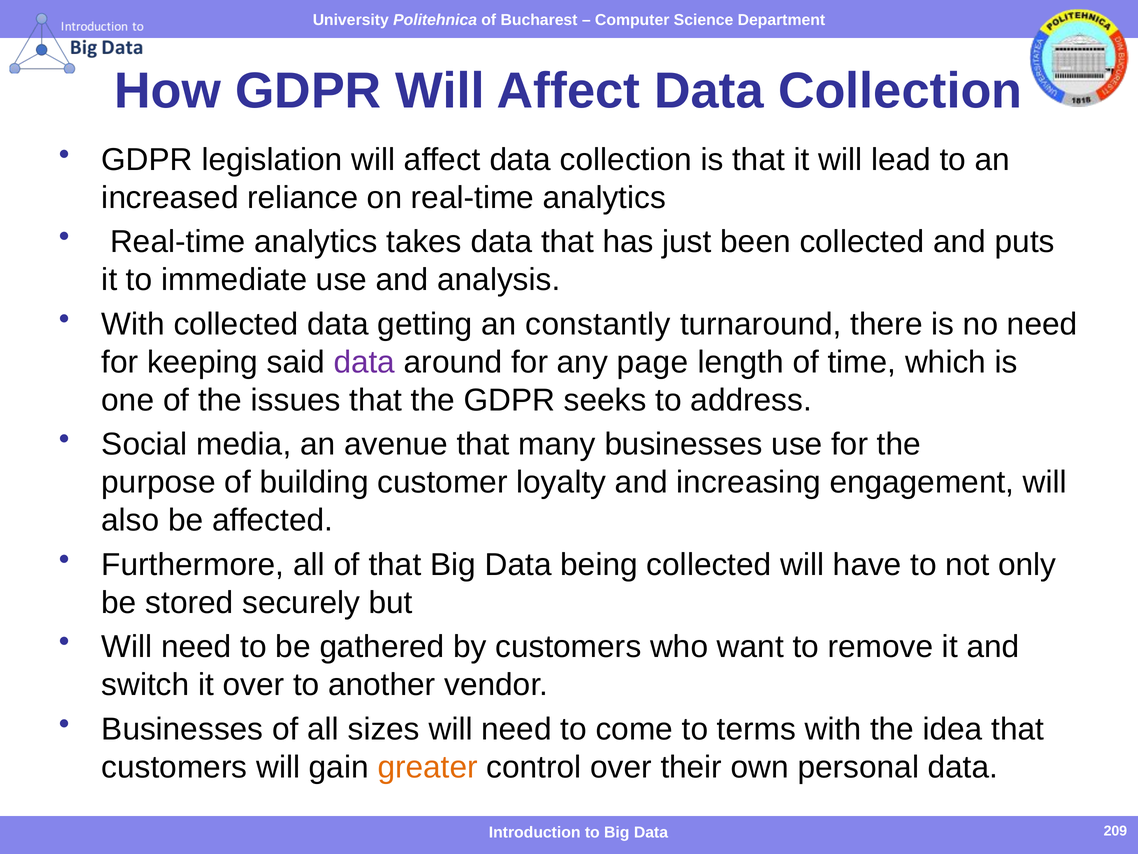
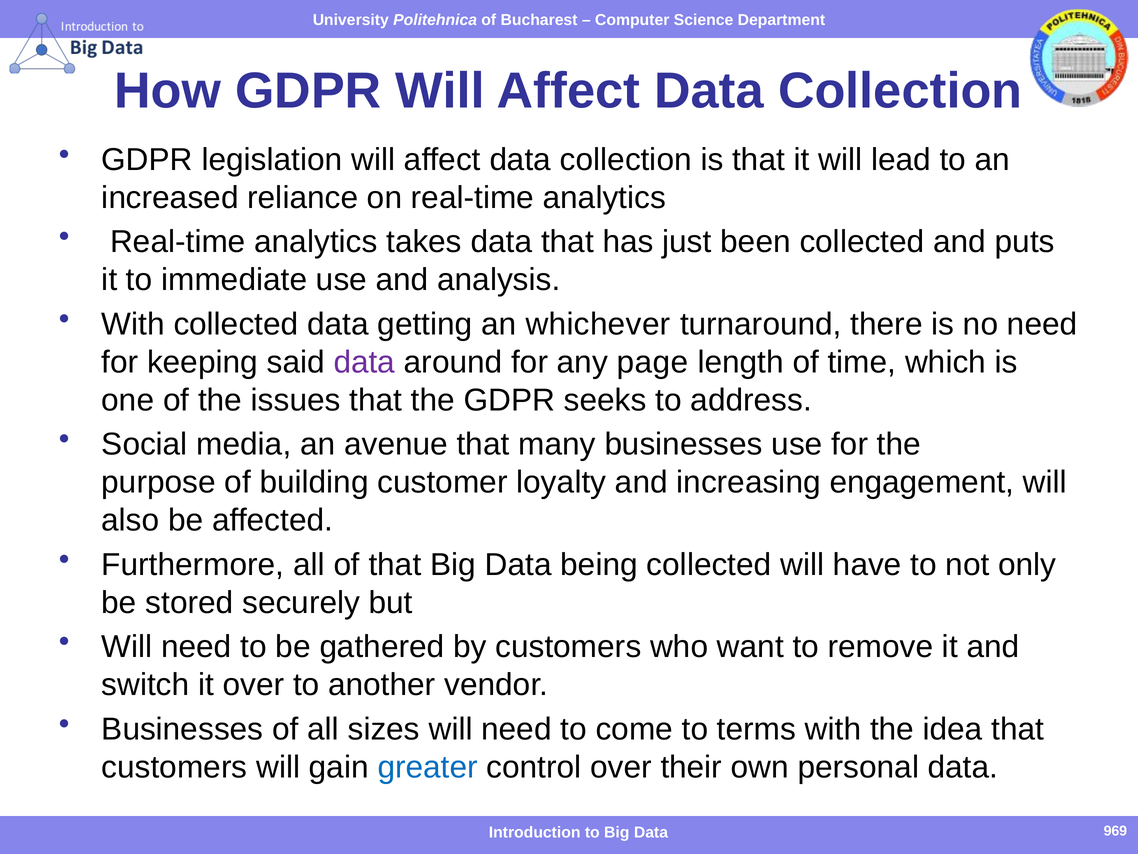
constantly: constantly -> whichever (598, 324)
greater colour: orange -> blue (428, 767)
209: 209 -> 969 (1115, 831)
